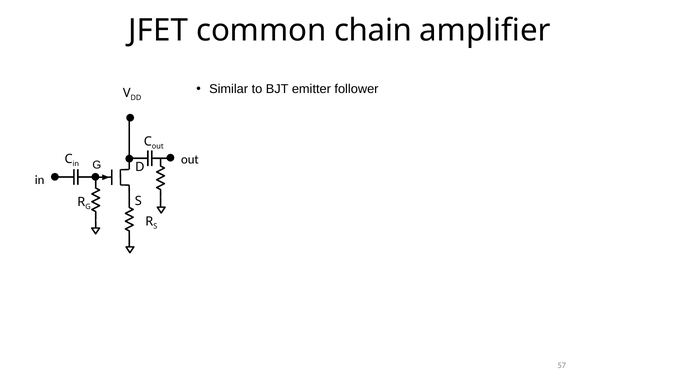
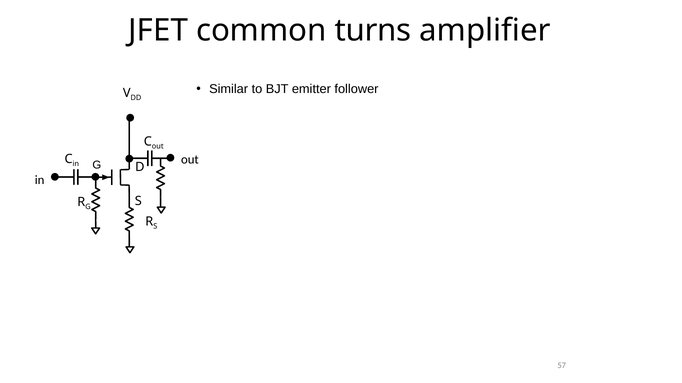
chain: chain -> turns (373, 30)
